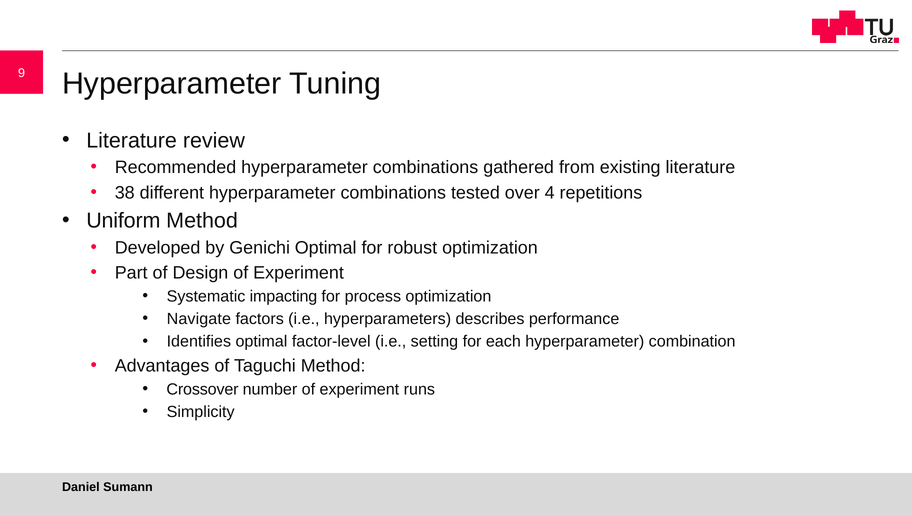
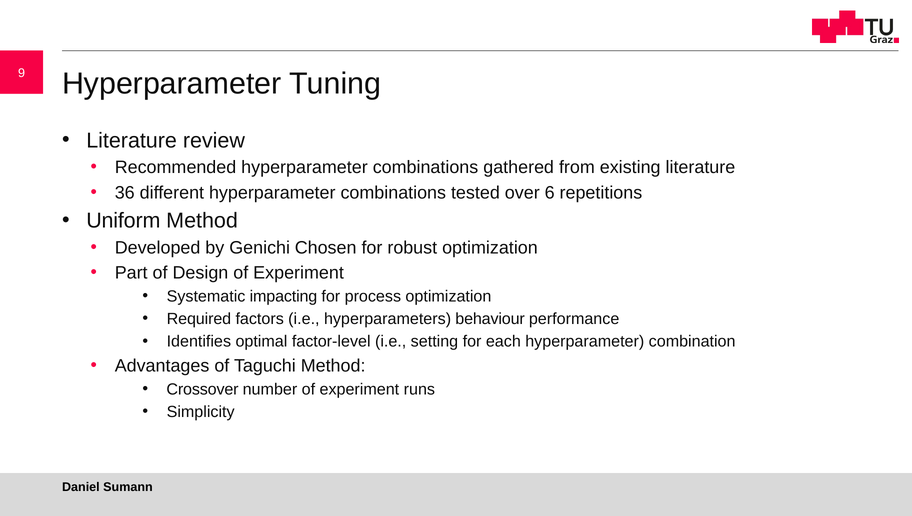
38: 38 -> 36 (125, 192)
4: 4 -> 6 (550, 192)
Genichi Optimal: Optimal -> Chosen (326, 248)
Navigate: Navigate -> Required (199, 319)
describes: describes -> behaviour (490, 319)
